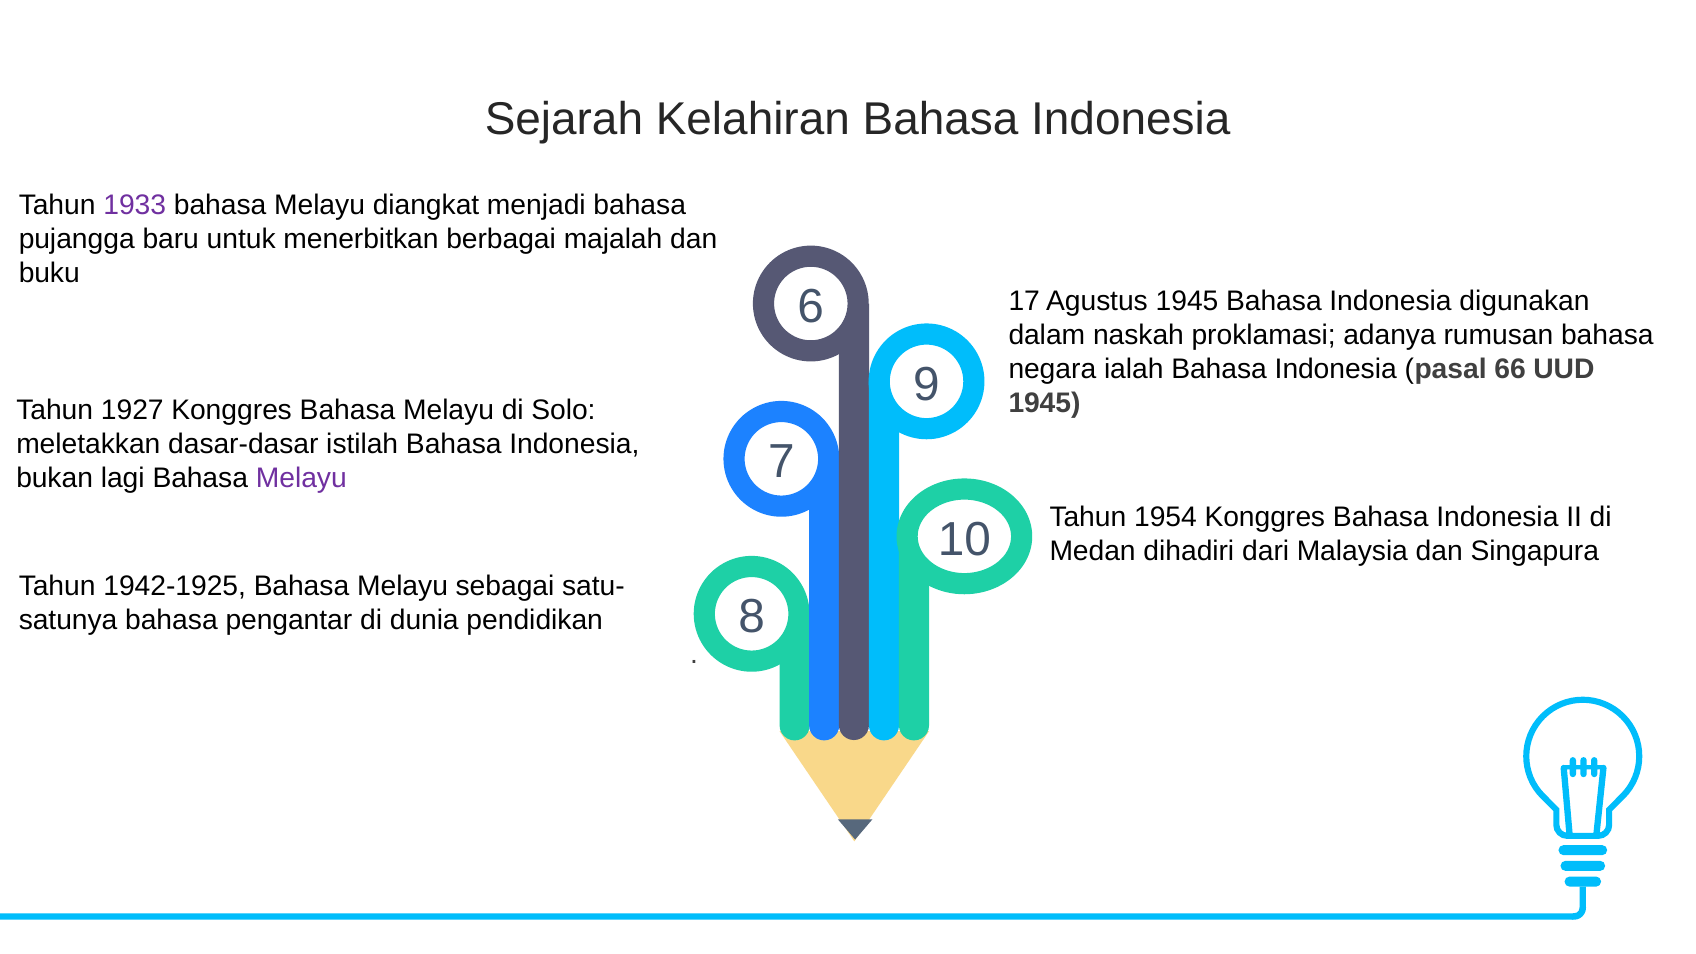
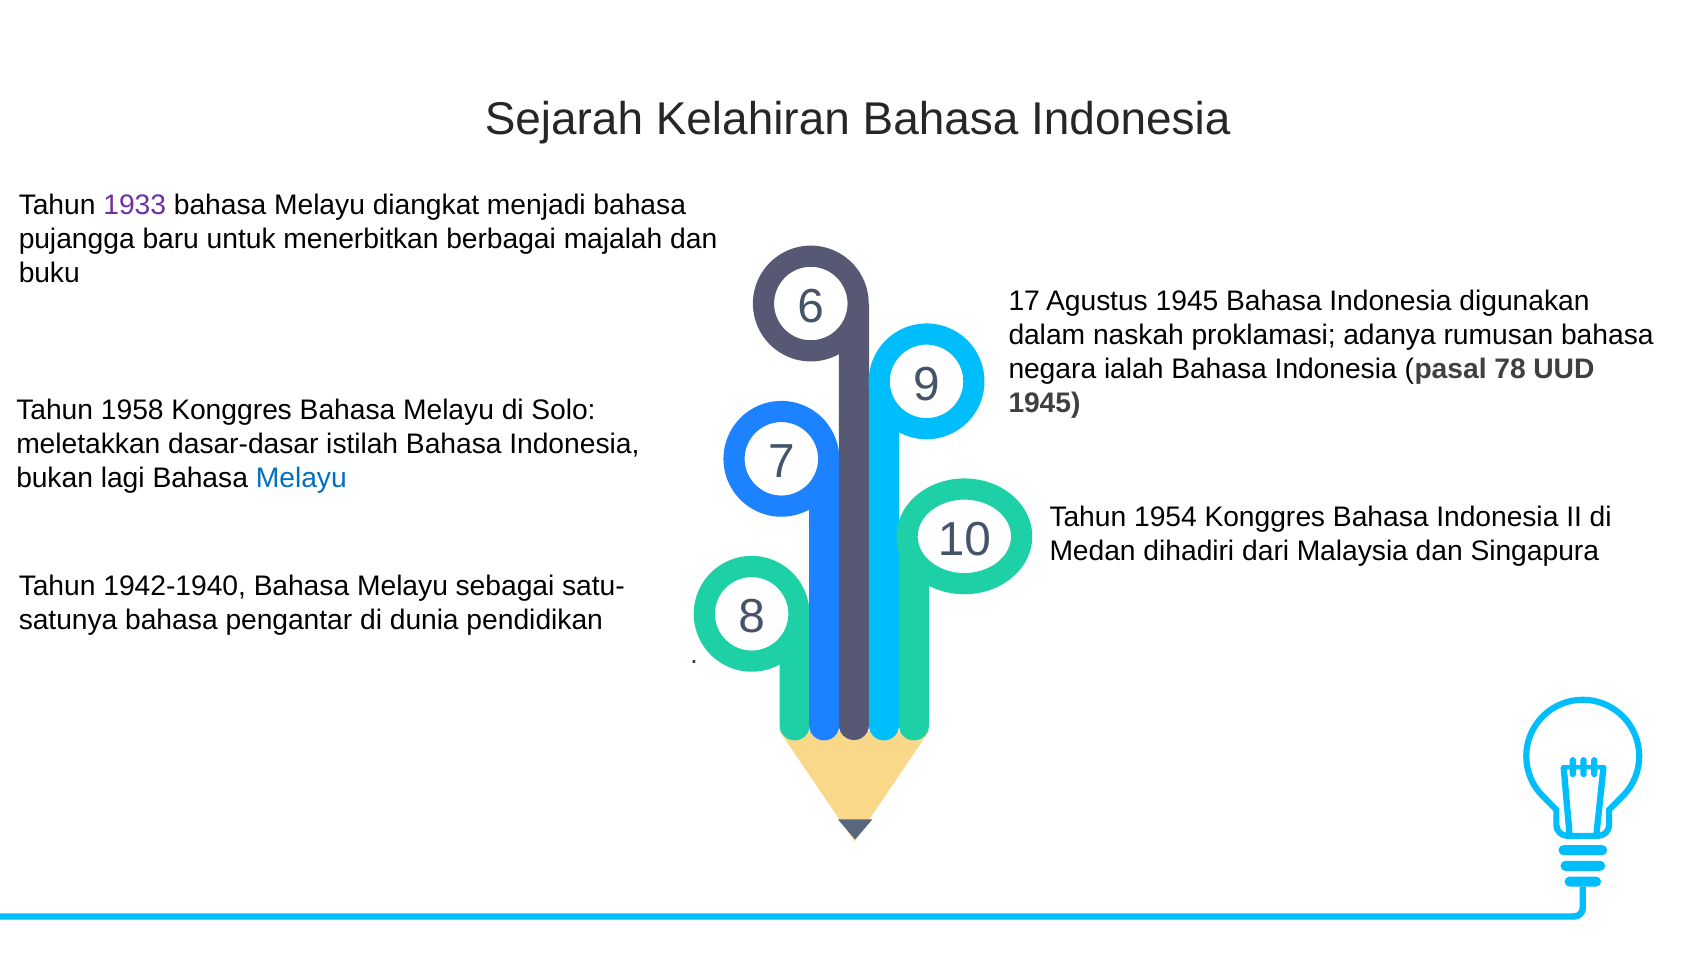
66: 66 -> 78 (1510, 369)
1927: 1927 -> 1958 (132, 410)
Melayu colour: purple -> blue (301, 478)
1942-1925: 1942-1925 -> 1942-1940 (175, 586)
